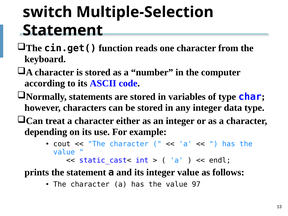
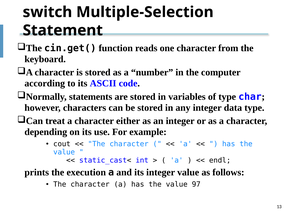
the statement: statement -> execution (86, 172)
